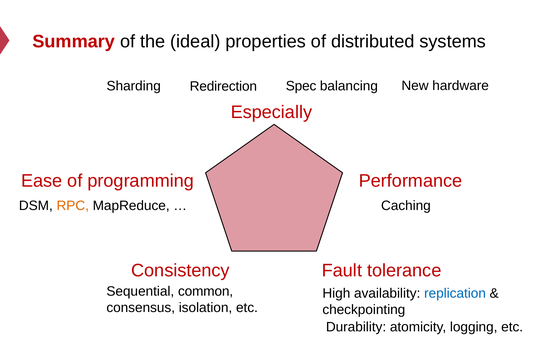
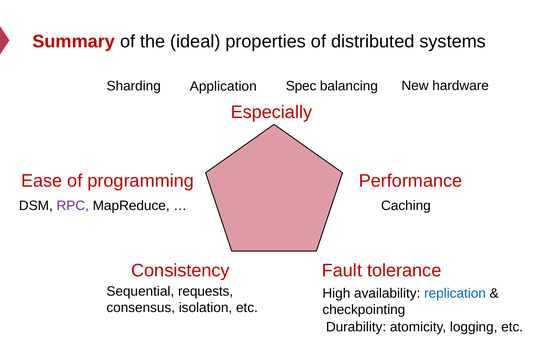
Redirection: Redirection -> Application (223, 86)
RPC colour: orange -> purple (73, 205)
common: common -> requests (206, 291)
